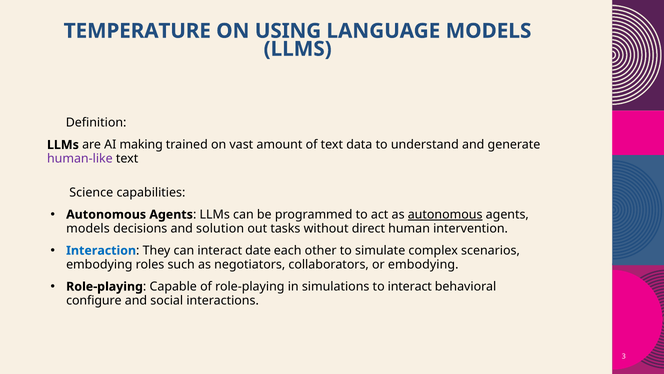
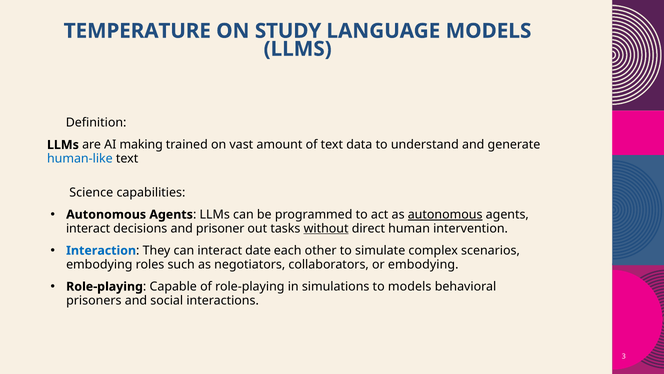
USING: USING -> STUDY (288, 31)
human-like colour: purple -> blue (80, 159)
models: models -> interact (88, 228)
solution: solution -> prisoner (220, 228)
without underline: none -> present (326, 228)
to interact: interact -> models (410, 286)
configure: configure -> prisoners (94, 300)
